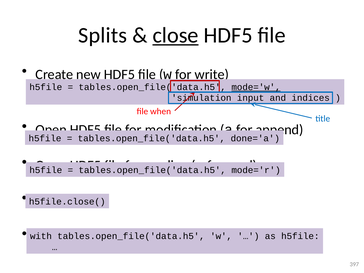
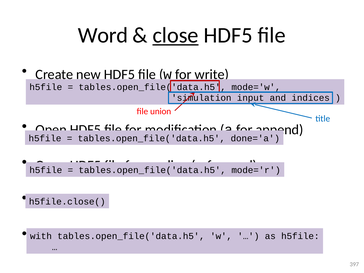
Splits: Splits -> Word (103, 35)
mode='w underline: present -> none (256, 87)
when: when -> union (161, 111)
